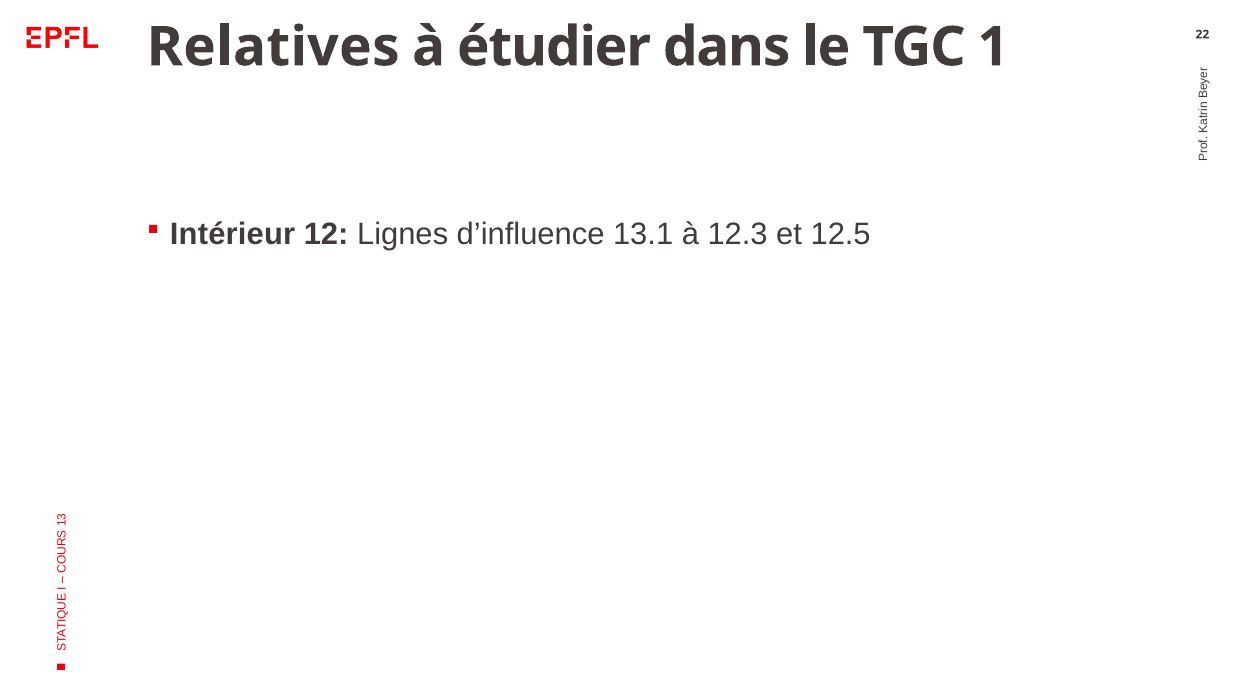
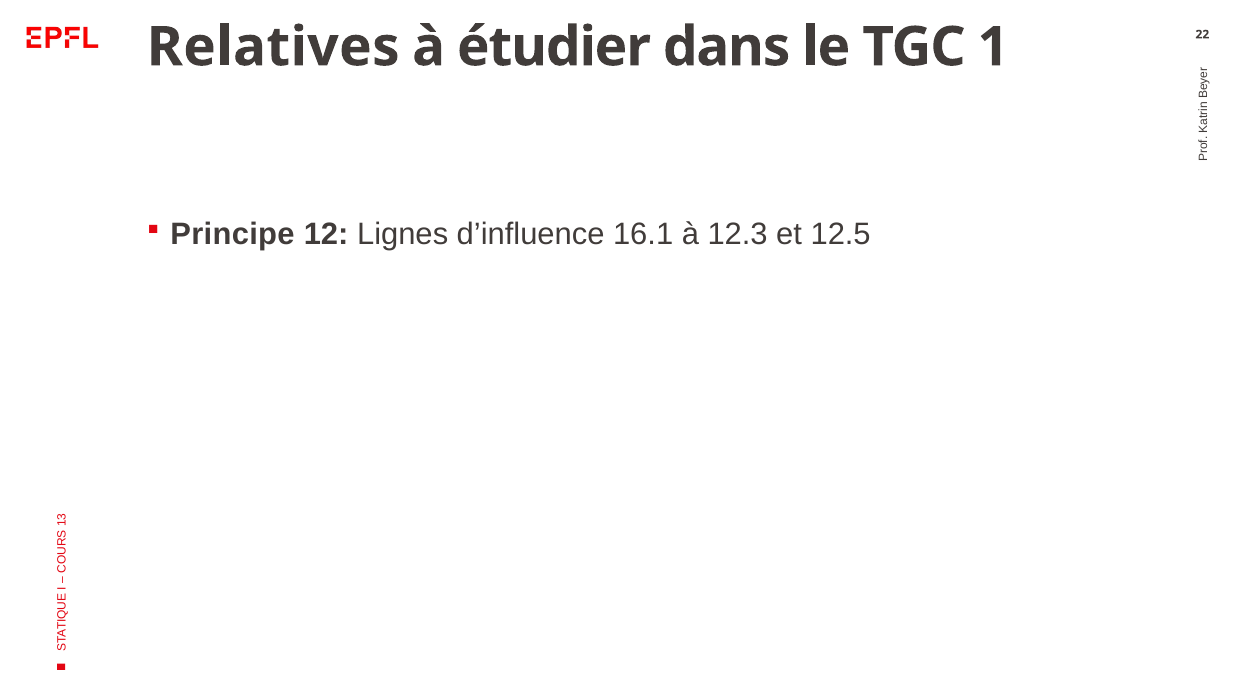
Intérieur: Intérieur -> Principe (232, 234)
13.1: 13.1 -> 16.1 (643, 234)
